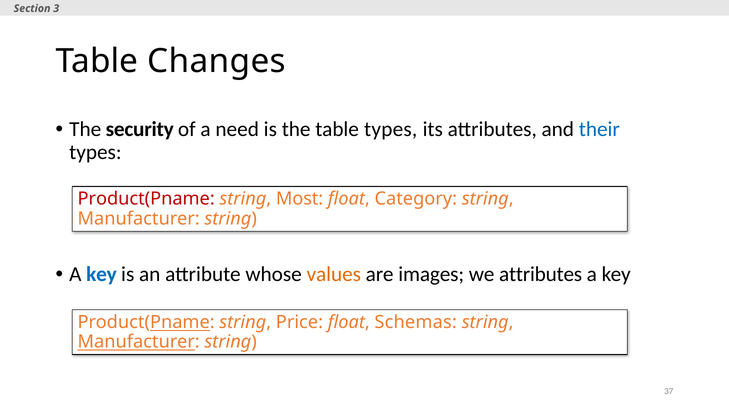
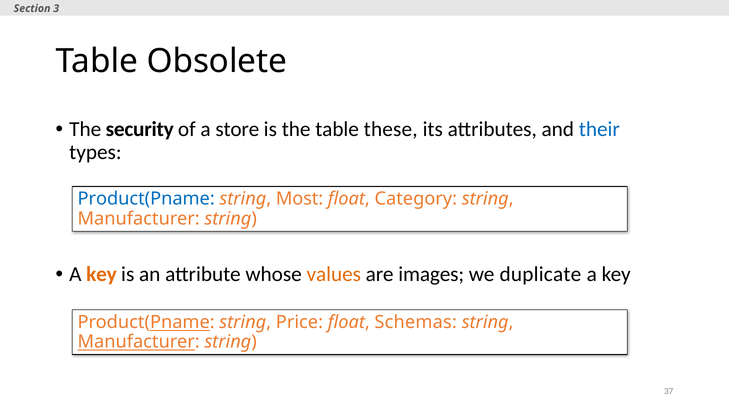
Changes: Changes -> Obsolete (217, 61)
need: need -> store (237, 129)
table types: types -> these (391, 129)
Product(Pname colour: red -> blue (146, 199)
key colour: blue -> orange (101, 274)
we attributes: attributes -> duplicate (540, 274)
